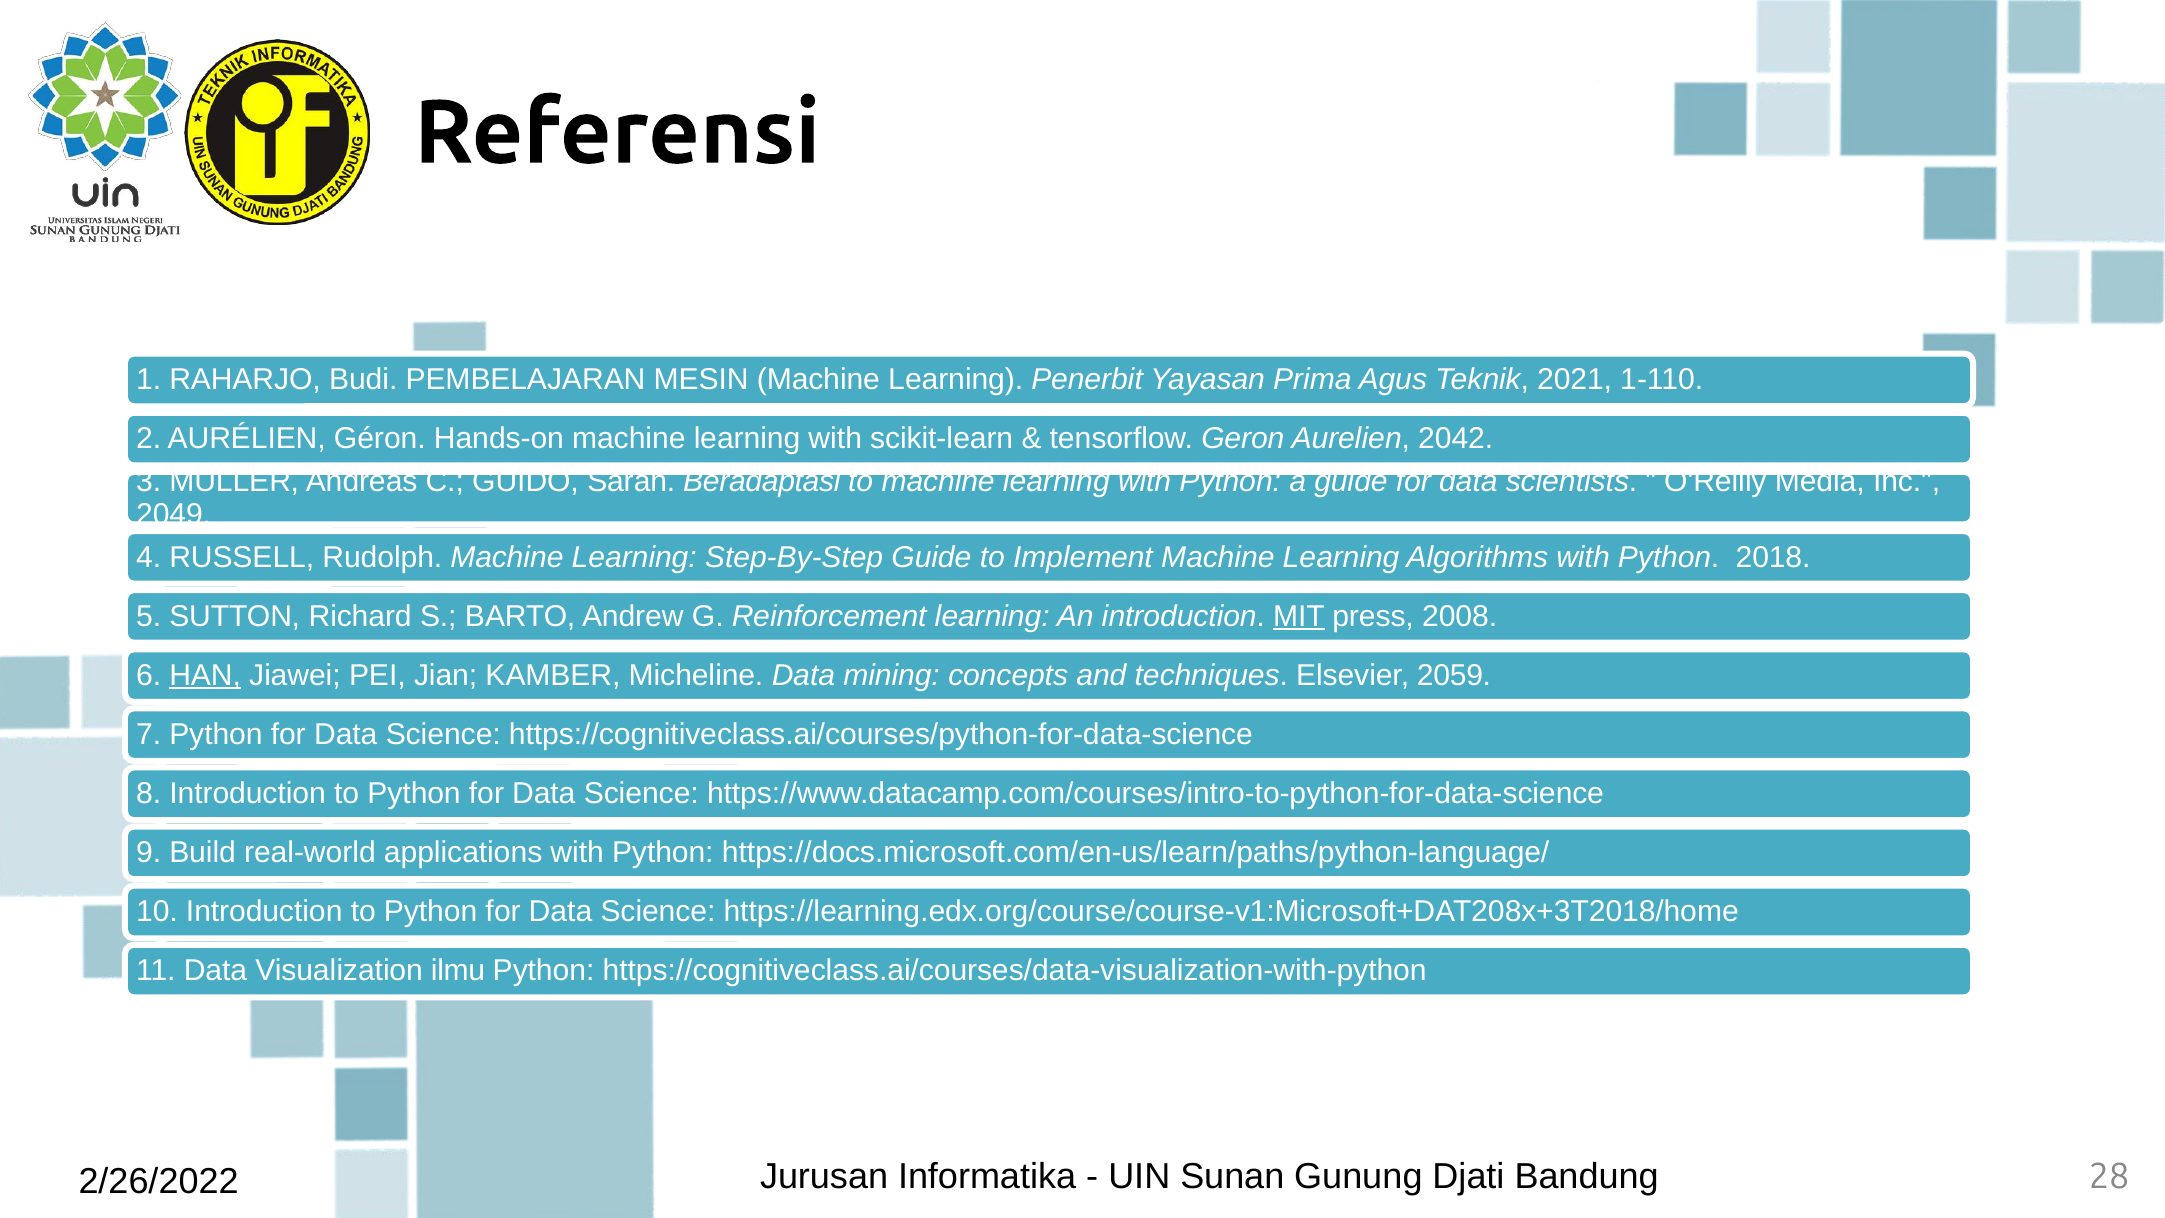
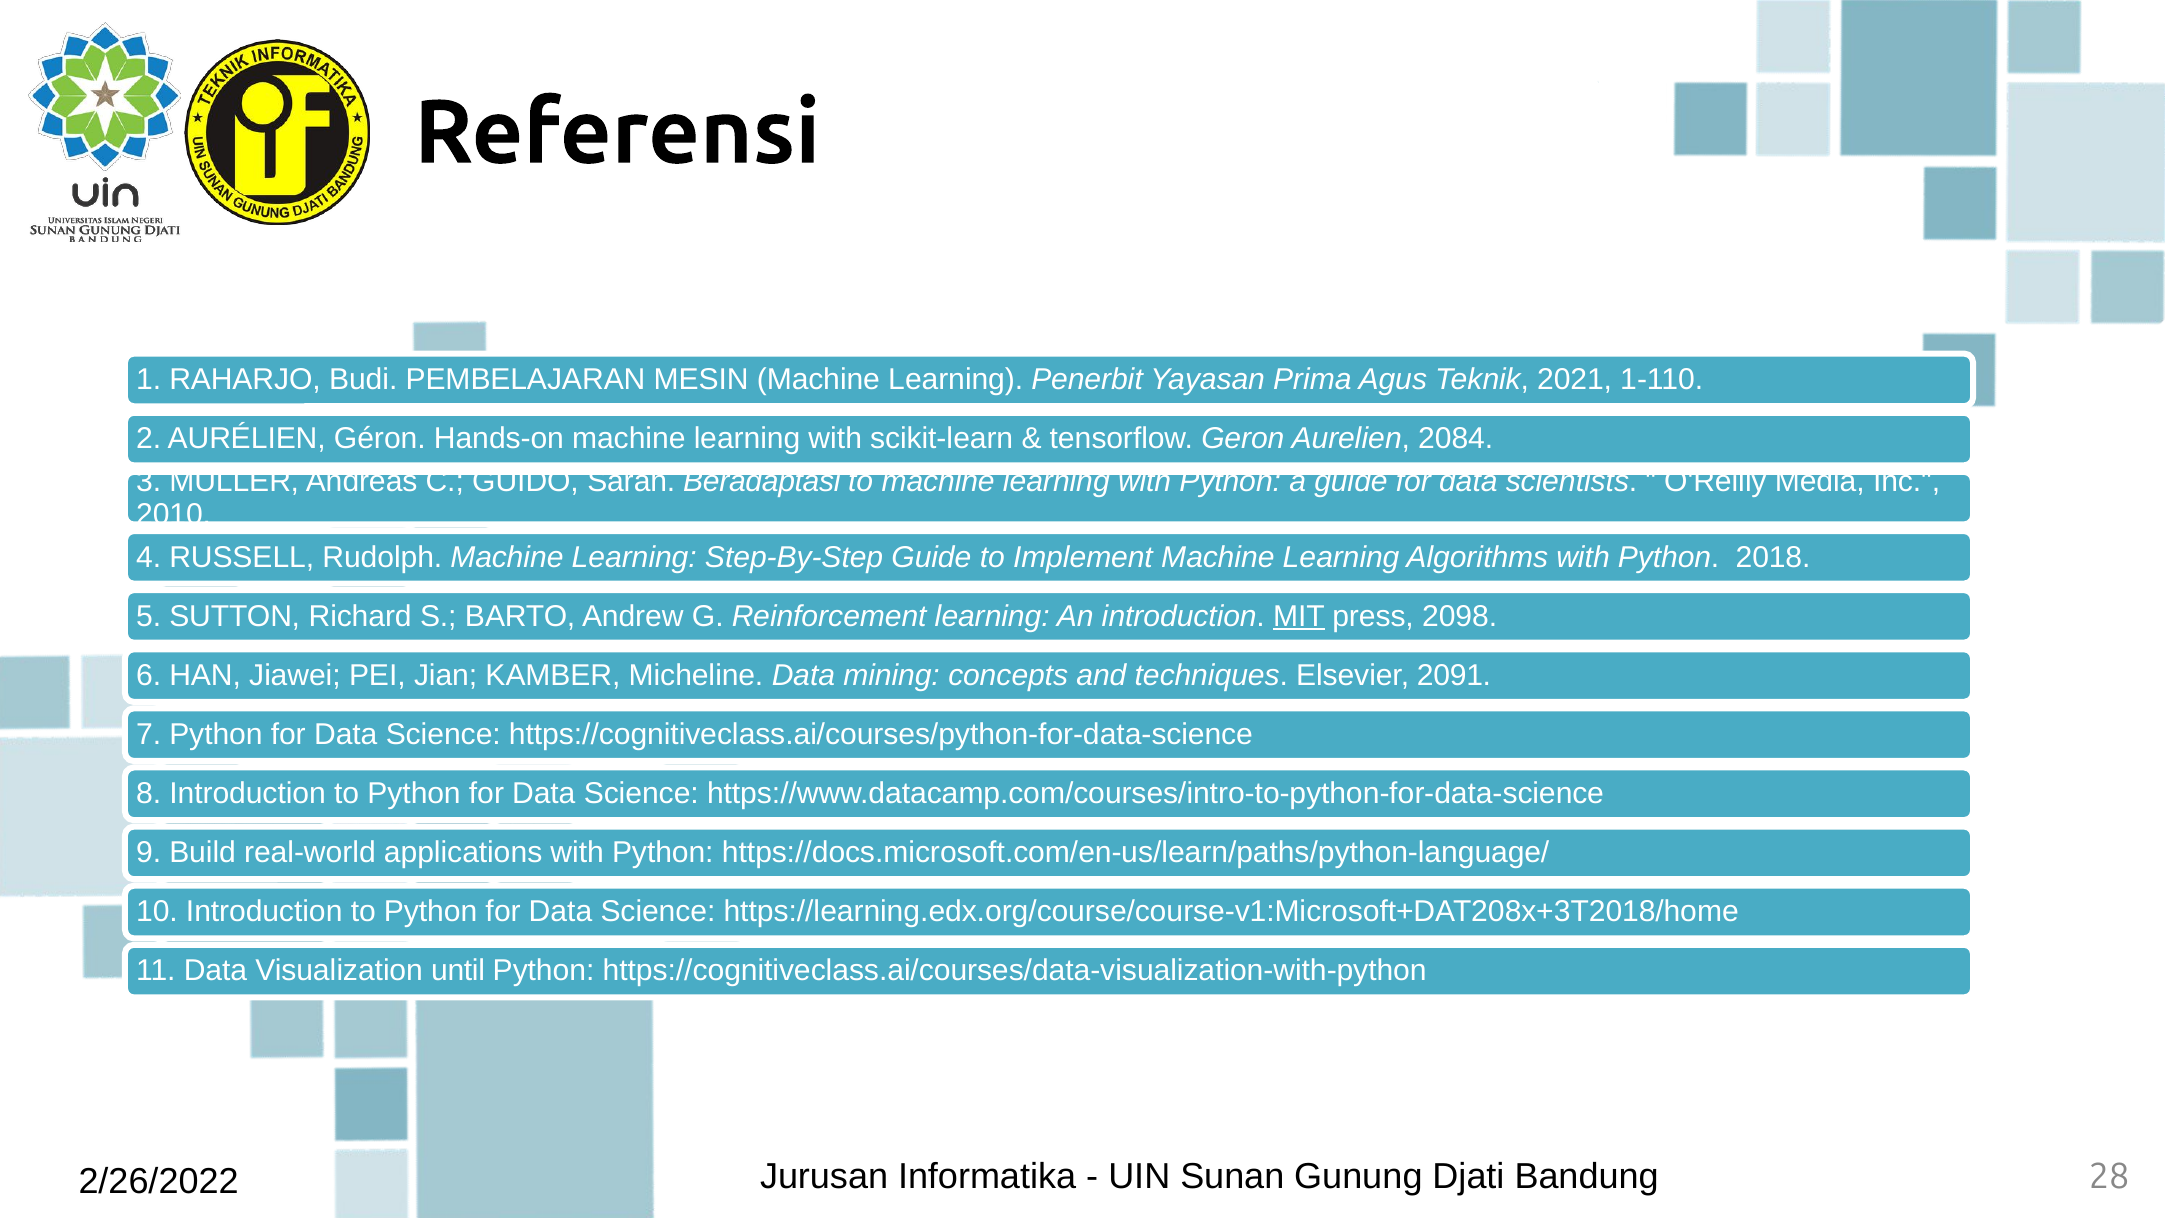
2042: 2042 -> 2084 (1456, 439)
2049: 2049 -> 2010 (174, 514)
2008: 2008 -> 2098 (1460, 616)
HAN underline: present -> none (205, 675)
2059: 2059 -> 2091 (1454, 675)
ilmu: ilmu -> until (458, 971)
